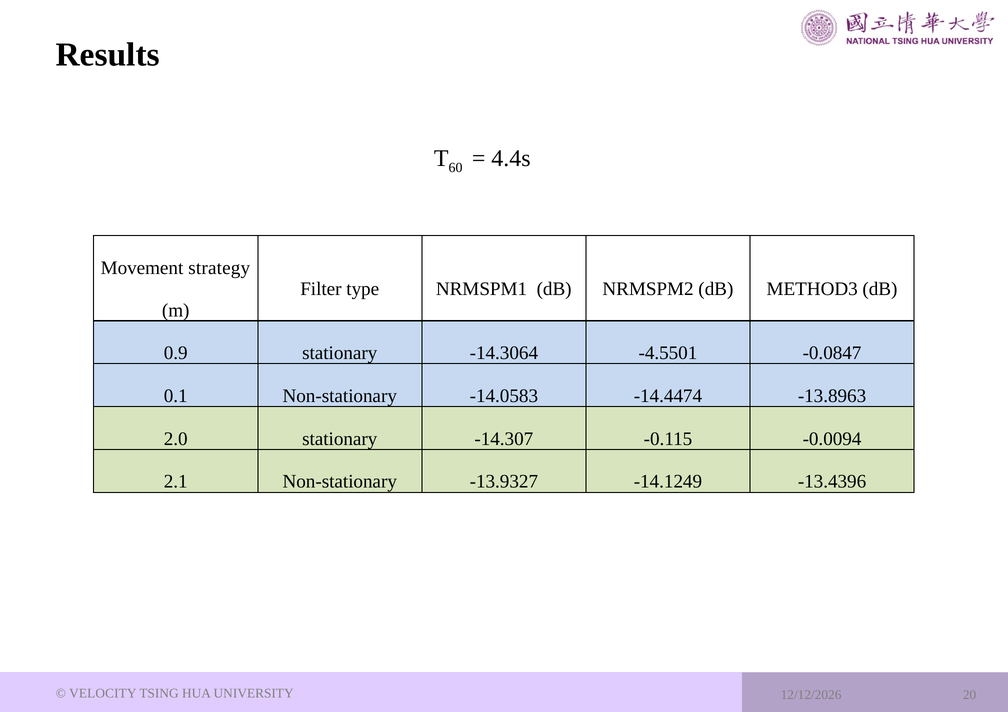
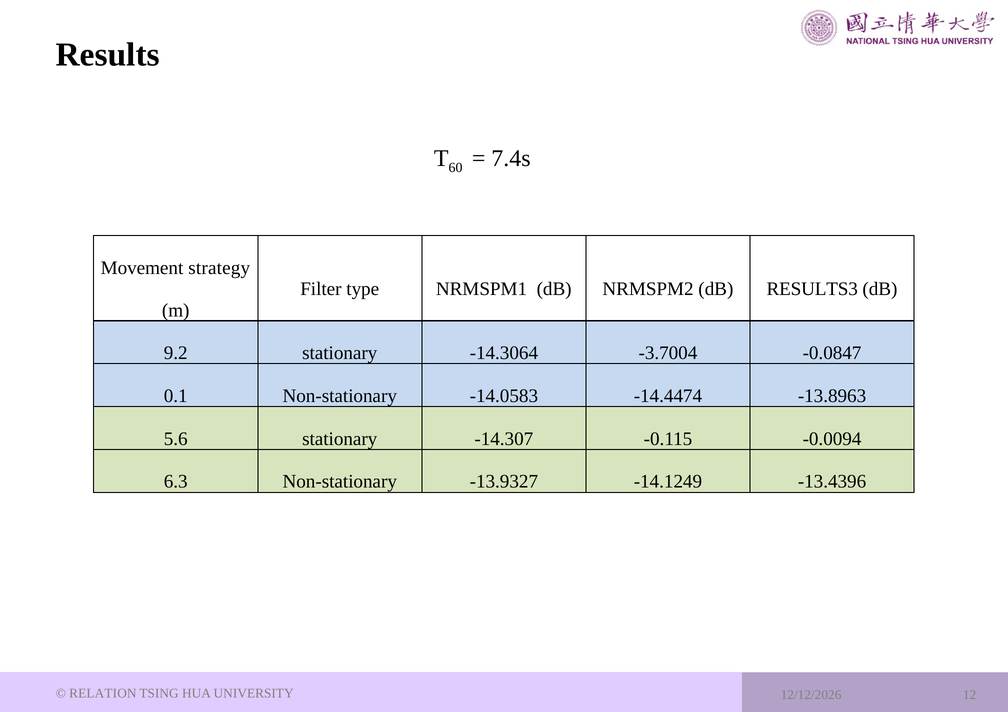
4.4s: 4.4s -> 7.4s (511, 159)
METHOD3: METHOD3 -> RESULTS3 (812, 289)
0.9: 0.9 -> 9.2 (176, 353)
-4.5501: -4.5501 -> -3.7004 (668, 353)
2.0: 2.0 -> 5.6 (176, 439)
2.1: 2.1 -> 6.3 (176, 482)
VELOCITY: VELOCITY -> RELATION (103, 694)
20: 20 -> 12 (970, 696)
